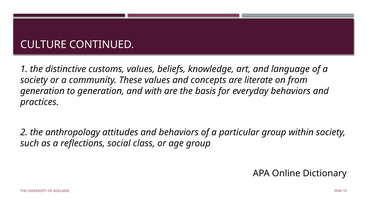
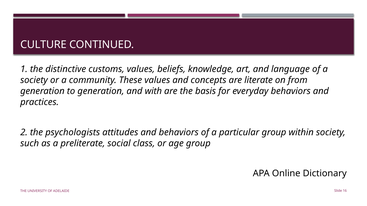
anthropology: anthropology -> psychologists (73, 133)
reflections: reflections -> preliterate (83, 144)
